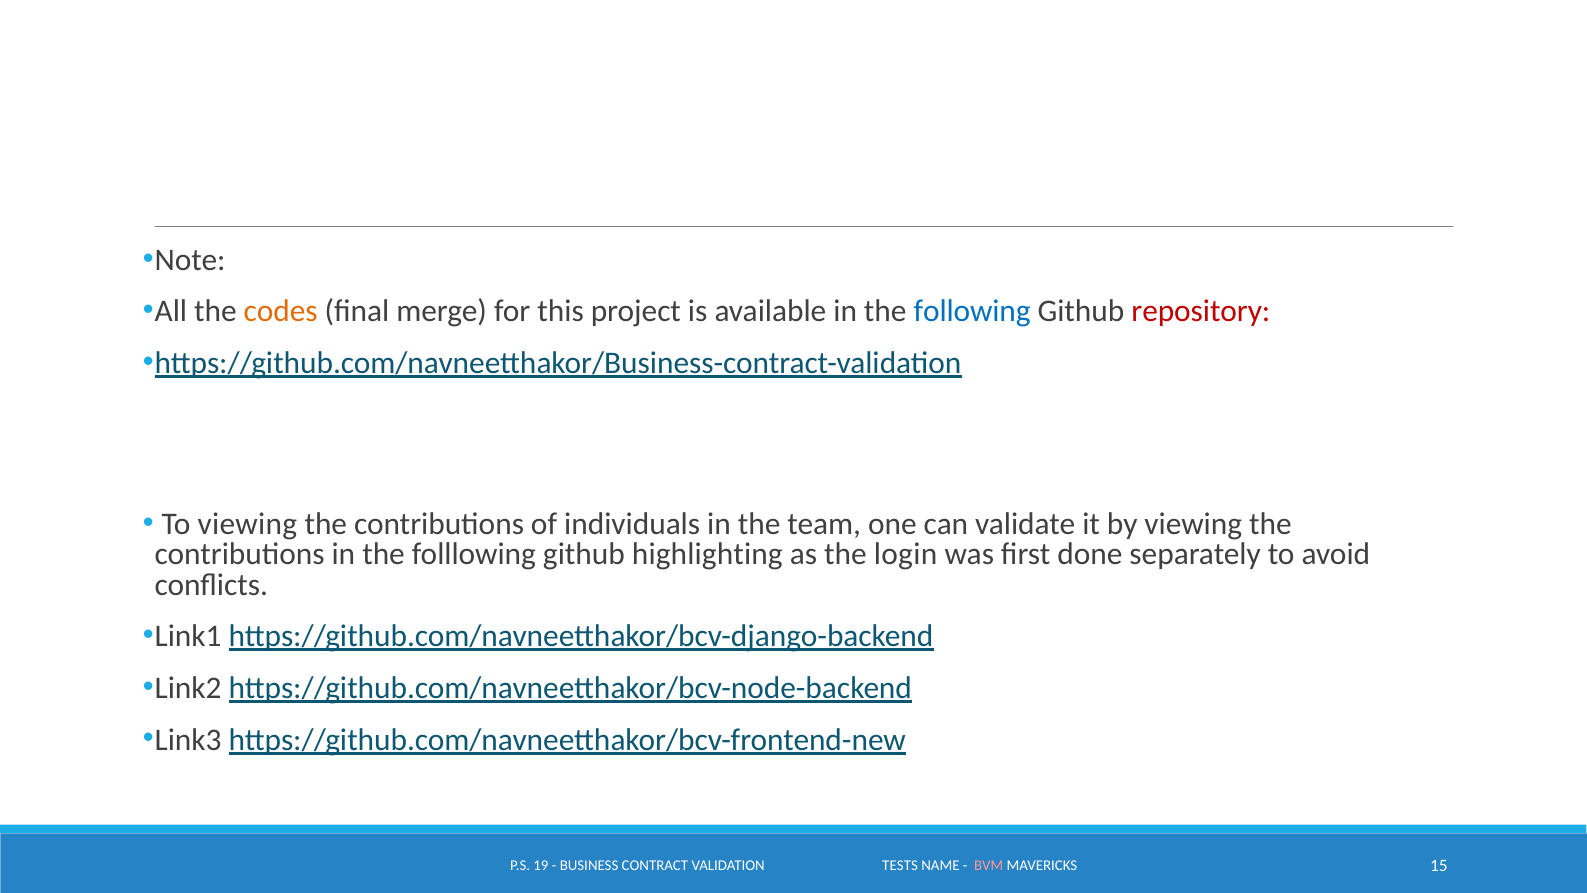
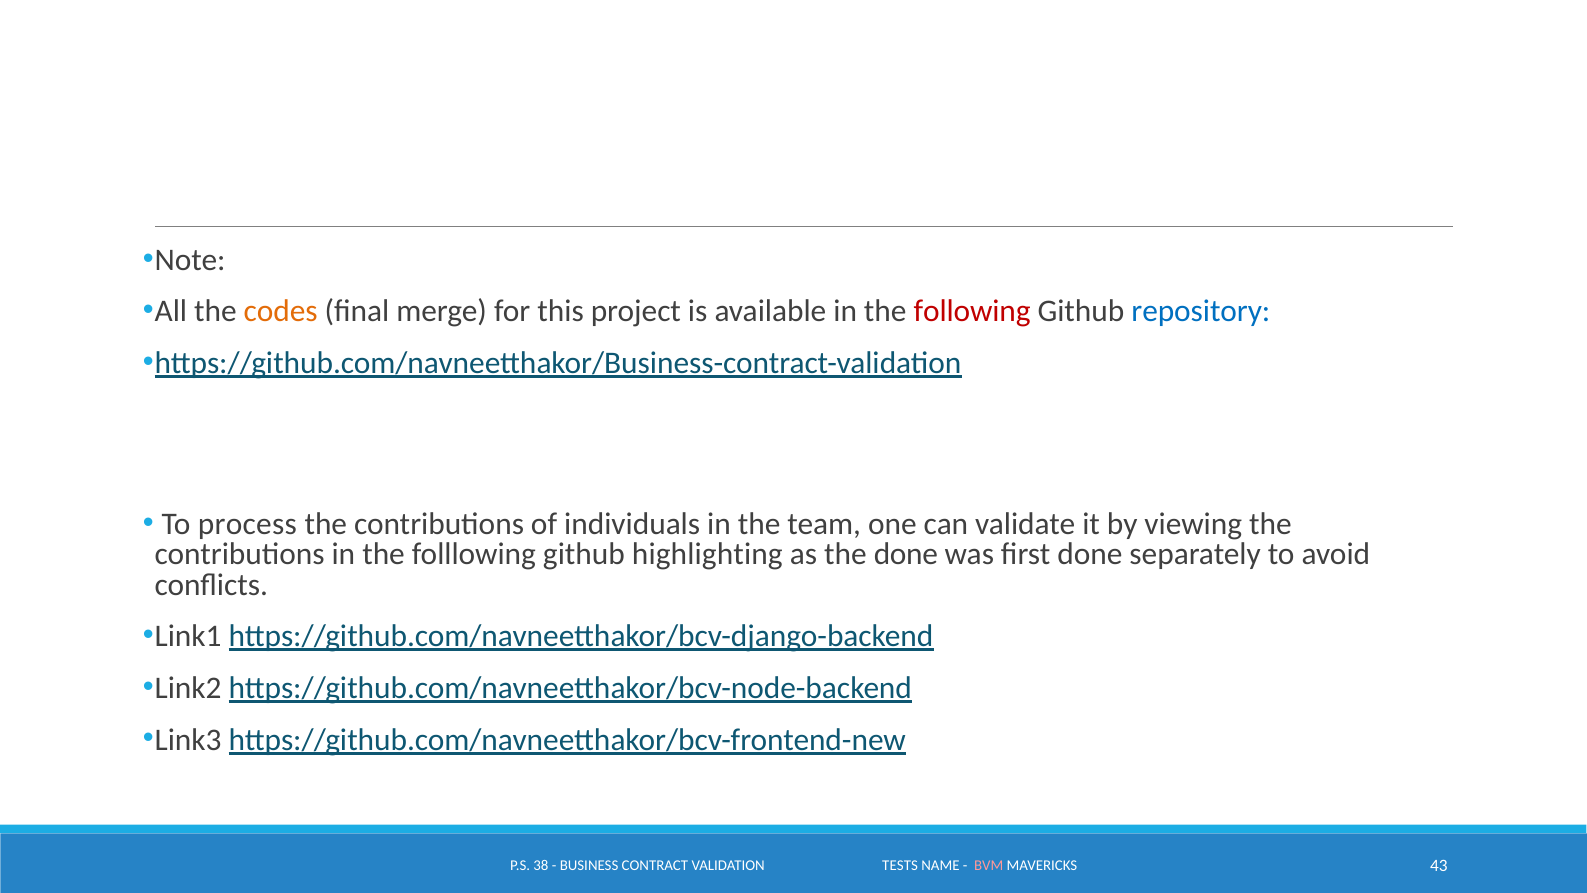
following colour: blue -> red (972, 312)
repository colour: red -> blue (1201, 312)
To viewing: viewing -> process (247, 524)
the login: login -> done (906, 554)
19: 19 -> 38 (541, 866)
15: 15 -> 43 (1439, 866)
